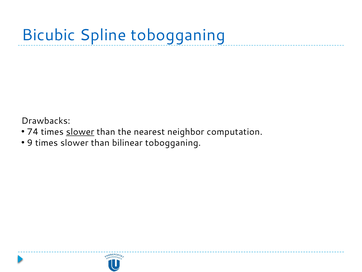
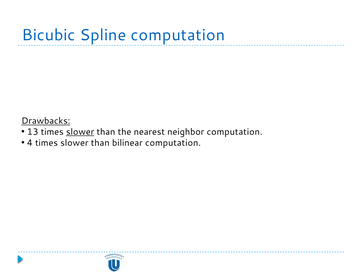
Spline tobogganing: tobogganing -> computation (178, 35)
Drawbacks underline: none -> present (46, 121)
74: 74 -> 13 (33, 132)
9: 9 -> 4 (30, 142)
bilinear tobogganing: tobogganing -> computation (173, 142)
